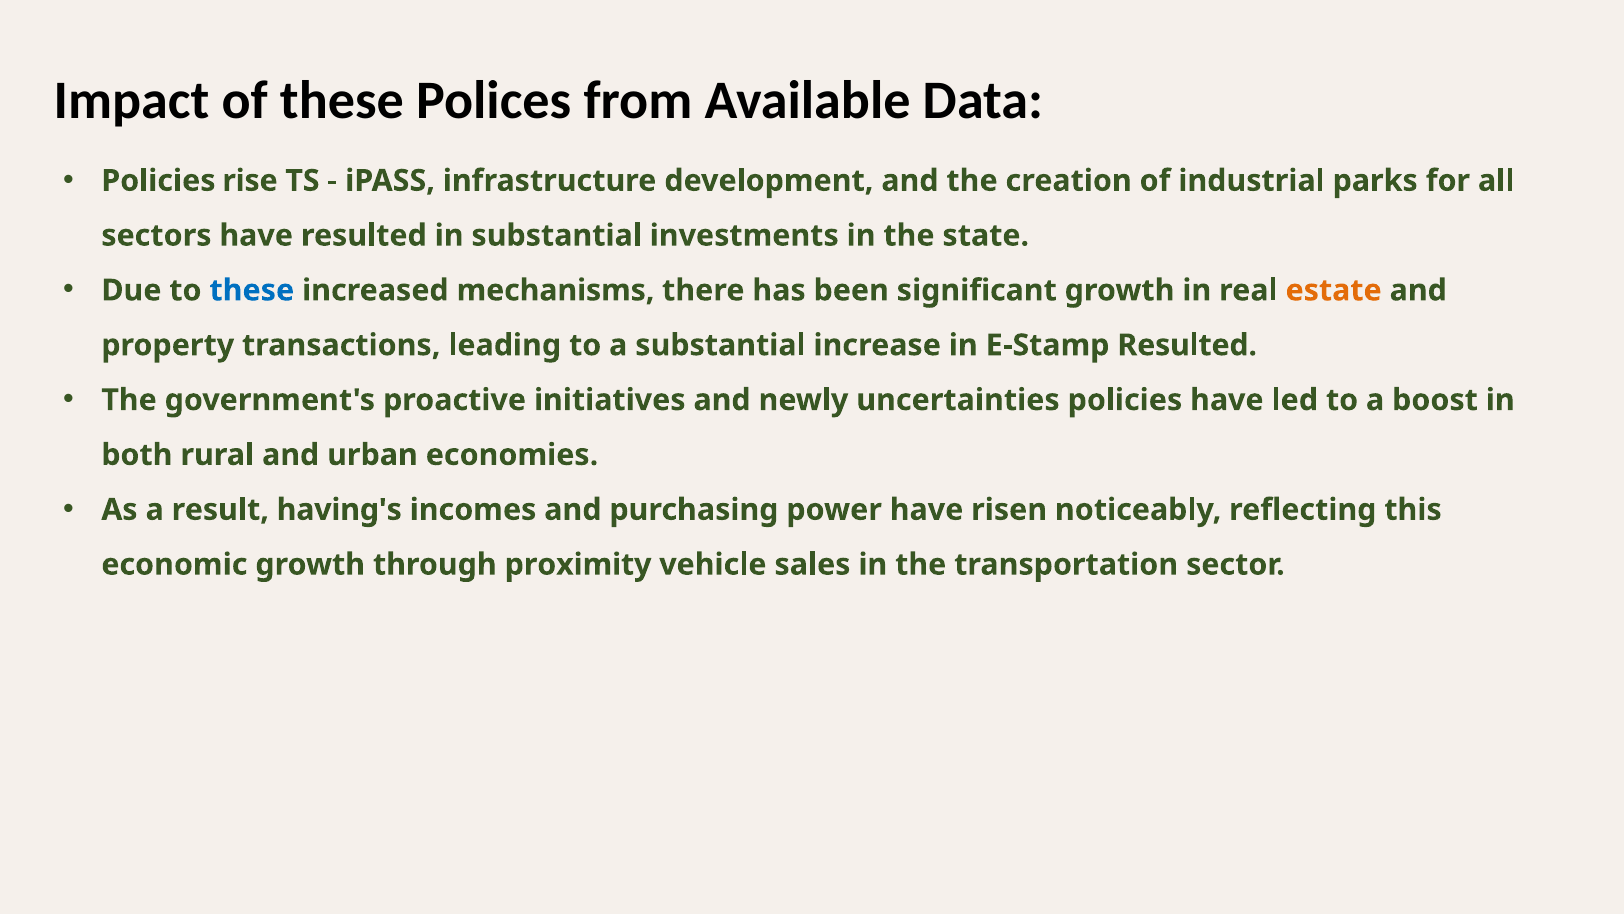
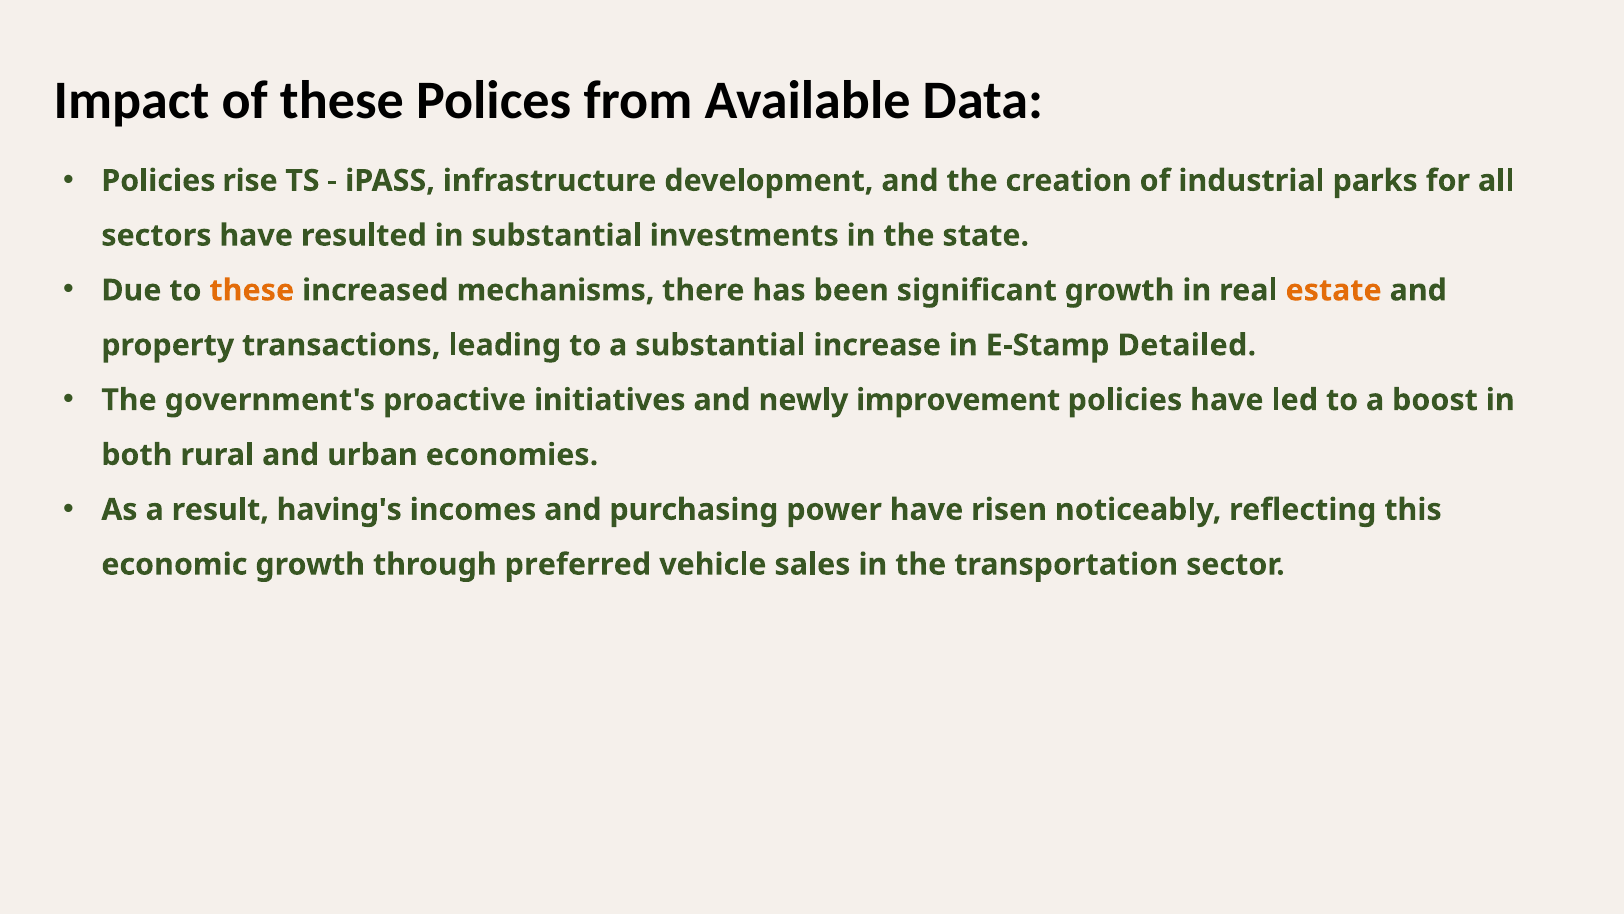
these colour: blue -> orange (252, 290)
E-Stamp Resulted: Resulted -> Detailed (1187, 345)
uncertainties: uncertainties -> improvement (958, 400)
proximity: proximity -> preferred (578, 564)
